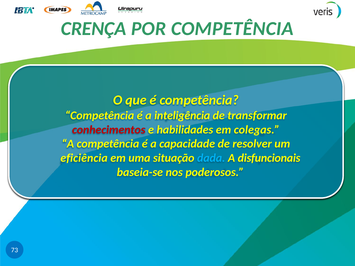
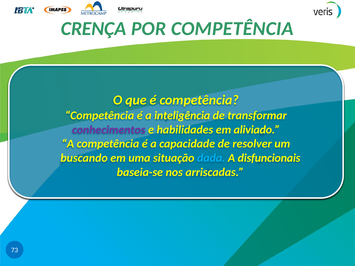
conhecimentos colour: red -> purple (109, 130)
colegas: colegas -> aliviado (257, 130)
eficiência: eficiência -> buscando (84, 158)
poderosos: poderosos -> arriscadas (215, 172)
